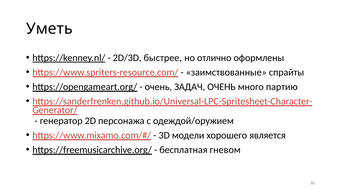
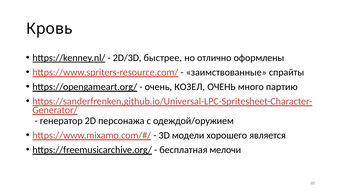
Уметь: Уметь -> Кровь (49, 29)
ЗАДАЧ: ЗАДАЧ -> КОЗЕЛ (190, 87)
гневом: гневом -> мелочи (225, 150)
